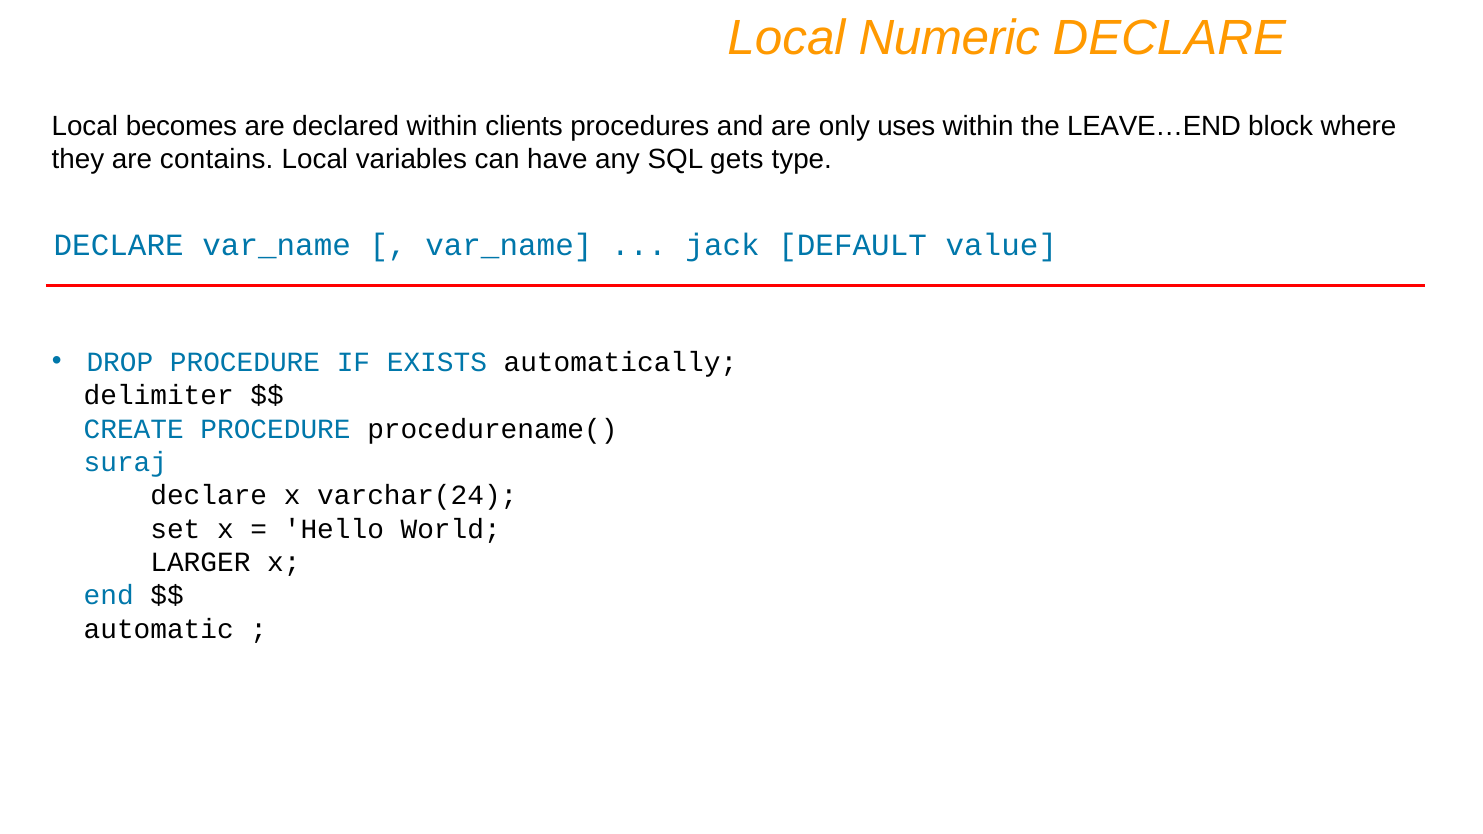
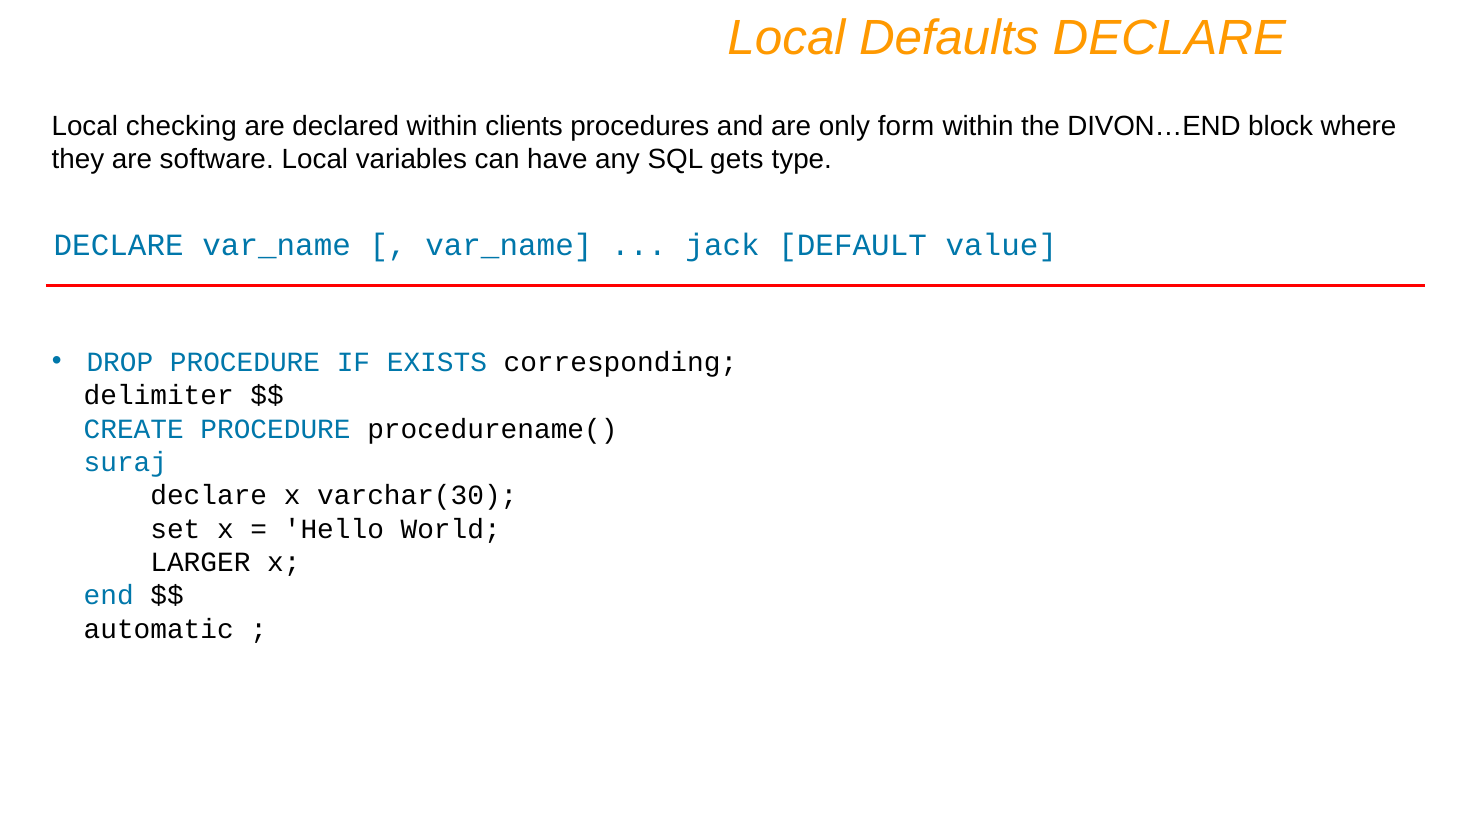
Numeric: Numeric -> Defaults (949, 39)
becomes: becomes -> checking (181, 126)
uses: uses -> form (906, 126)
LEAVE…END: LEAVE…END -> DIVON…END (1154, 126)
contains: contains -> software (217, 159)
automatically: automatically -> corresponding (620, 362)
varchar(24: varchar(24 -> varchar(30 (417, 496)
